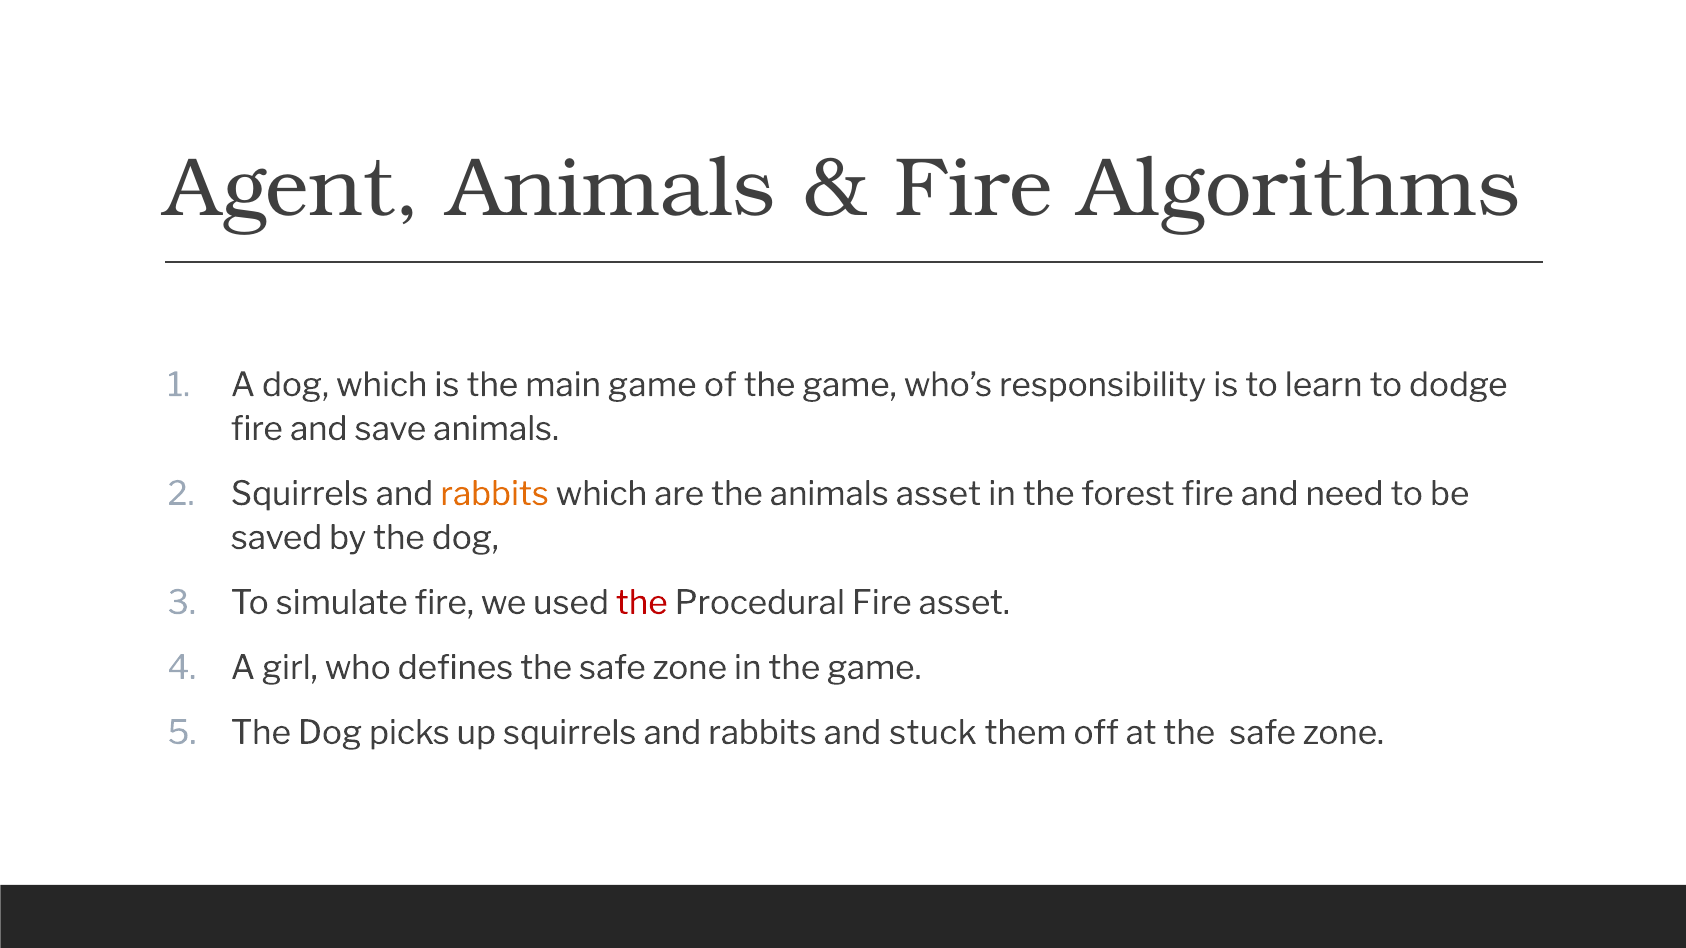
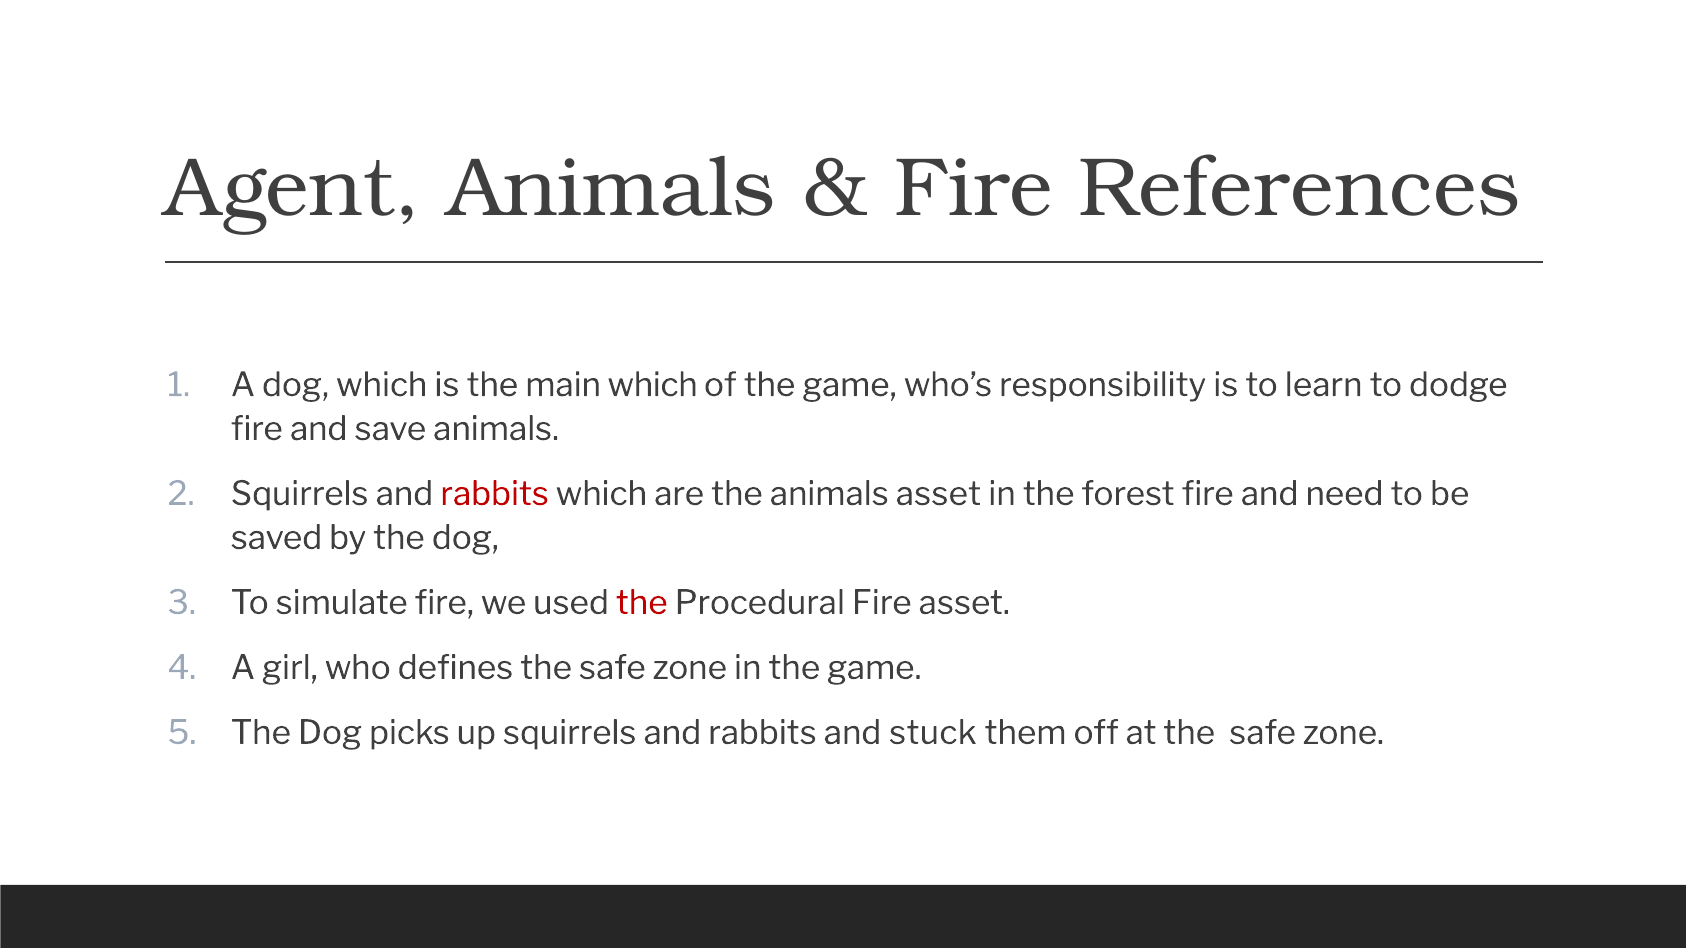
Algorithms: Algorithms -> References (1299, 189)
main game: game -> which (653, 385)
rabbits colour: orange -> red (495, 494)
